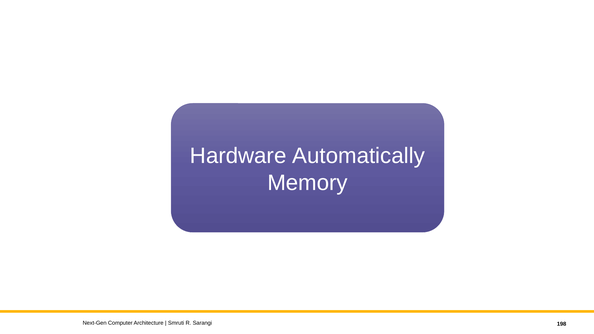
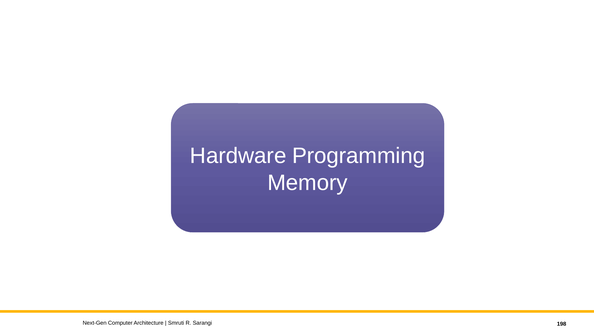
Automatically: Automatically -> Programming (359, 156)
